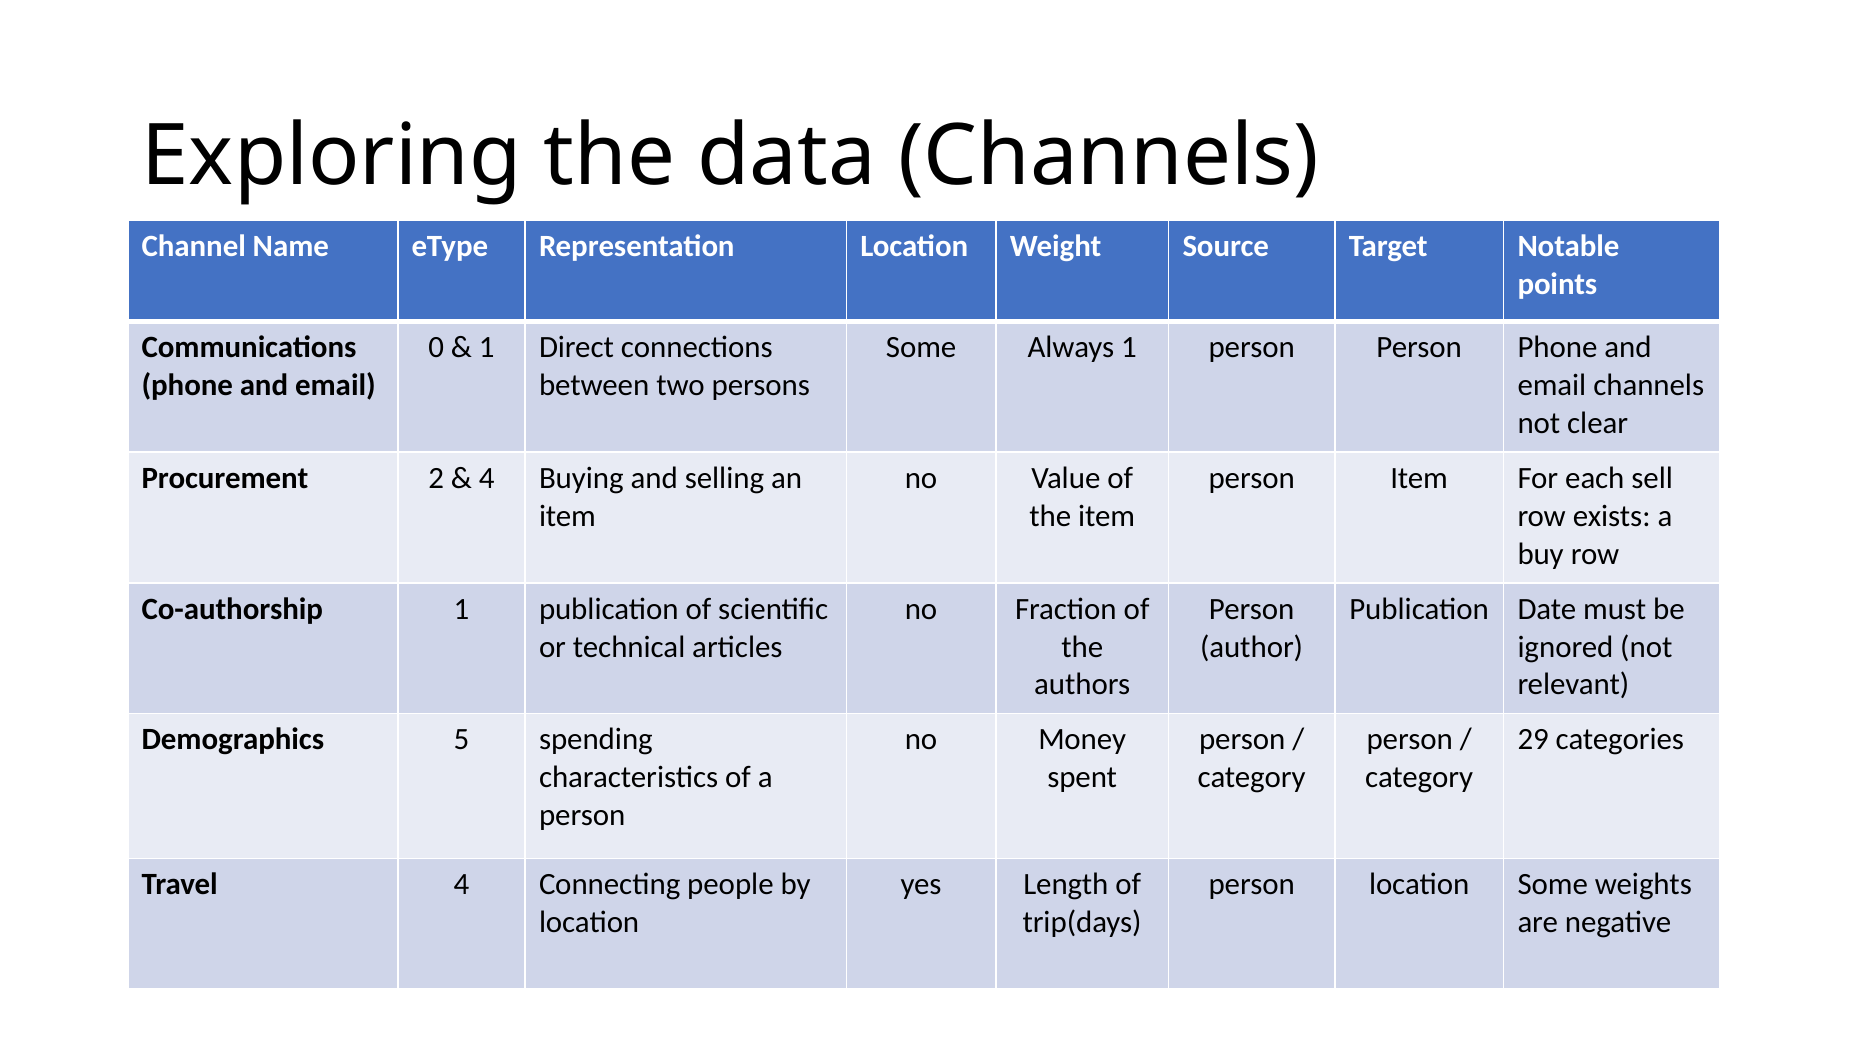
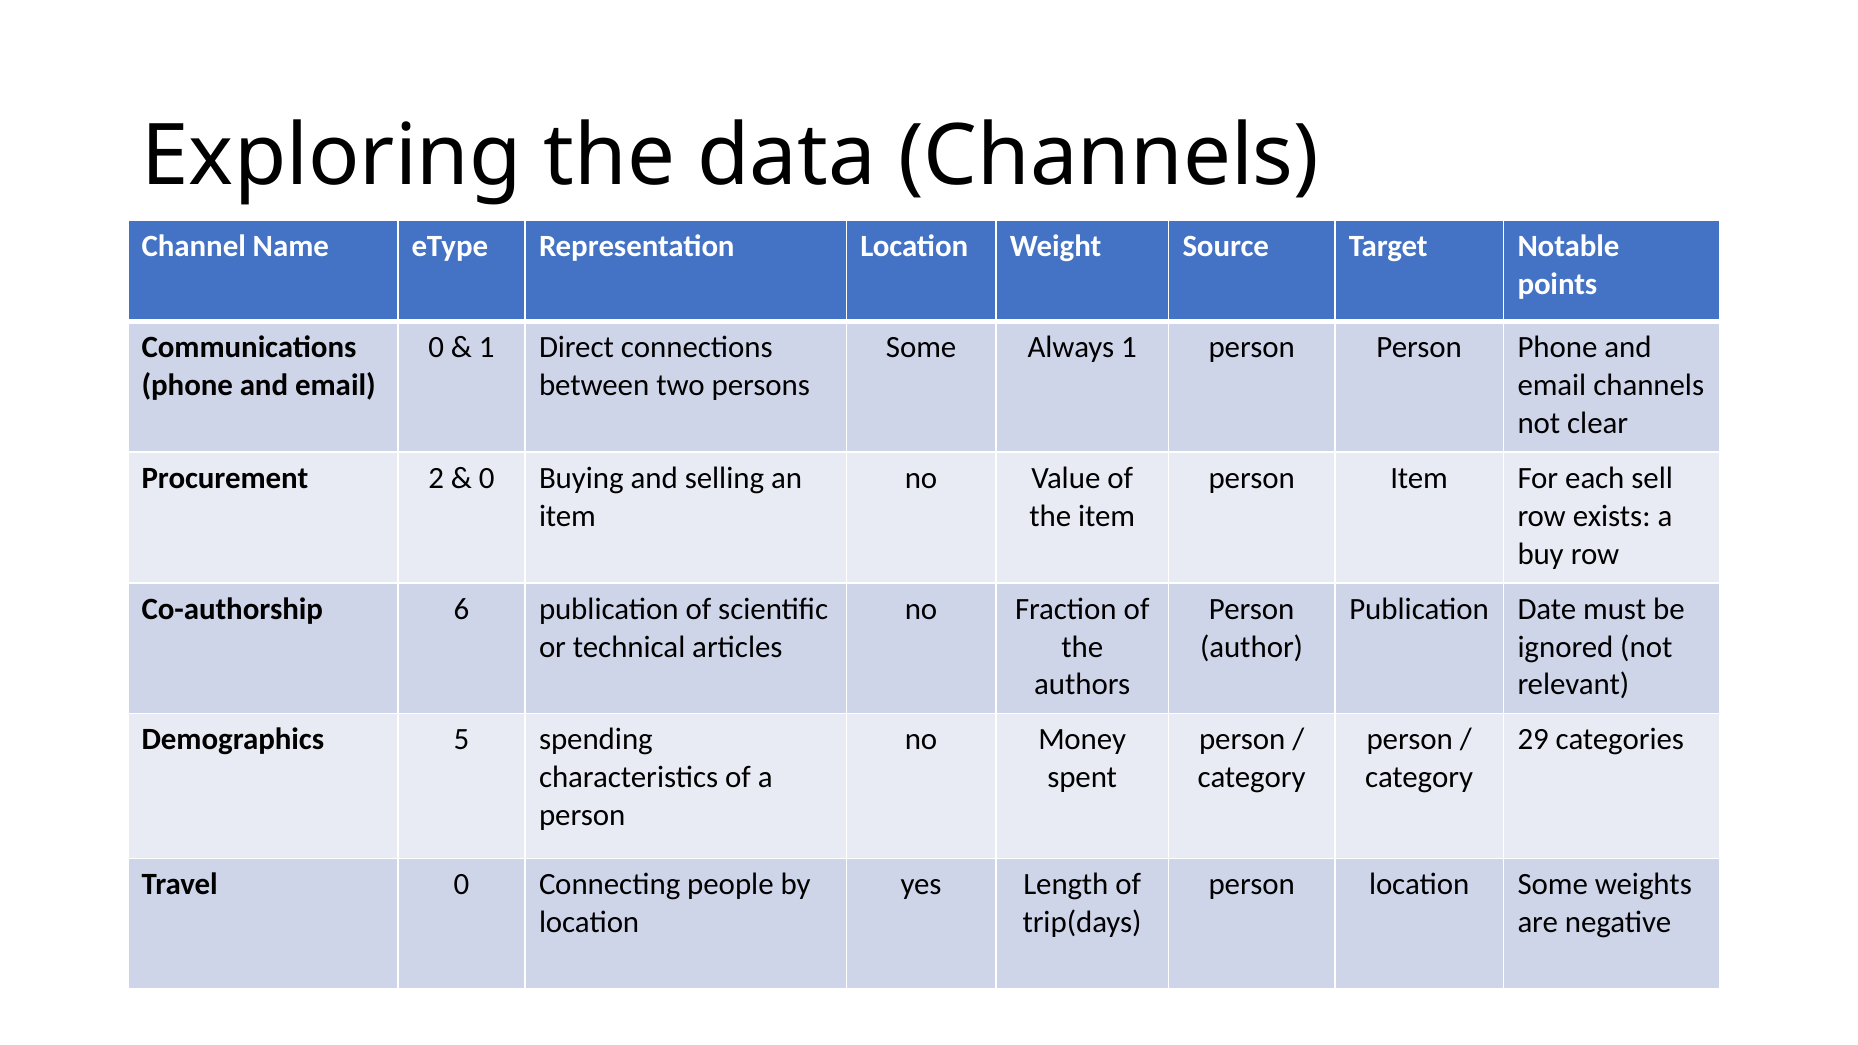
4: 4 -> 0 (487, 478)
Co-authorship 1: 1 -> 6 (461, 609)
Travel 4: 4 -> 0 (461, 885)
